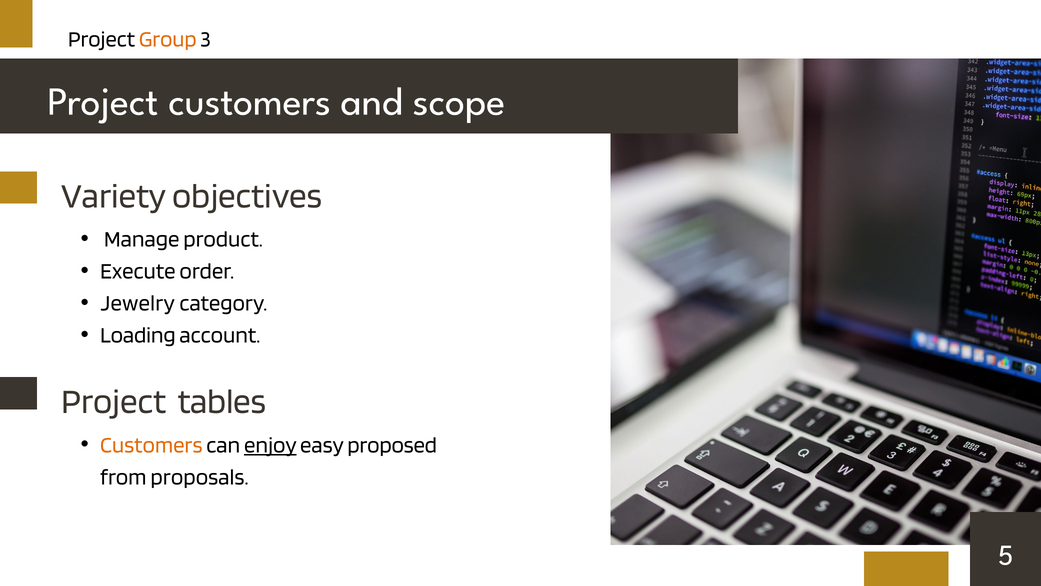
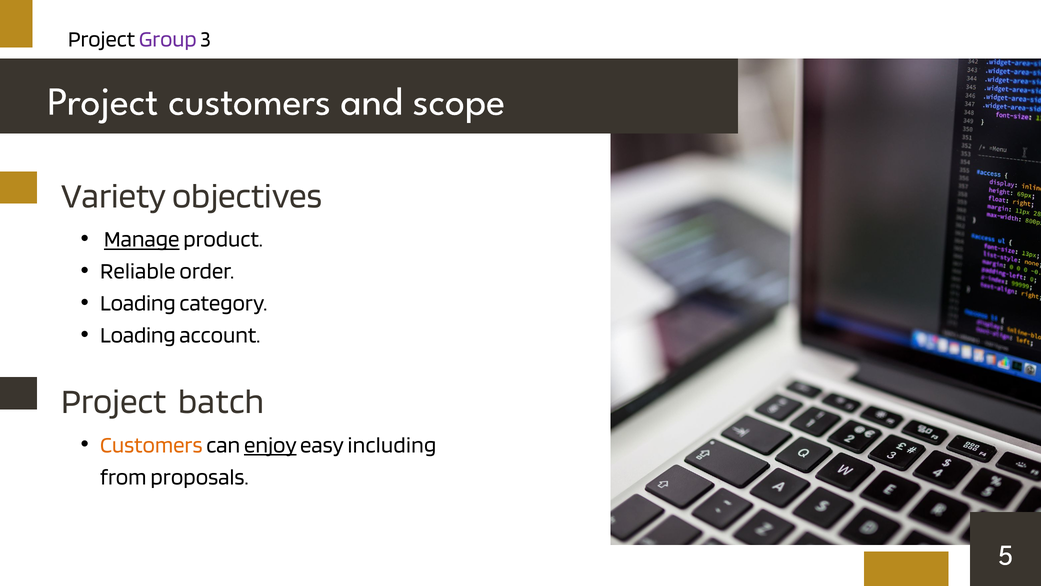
Group colour: orange -> purple (168, 40)
Manage underline: none -> present (142, 239)
Execute: Execute -> Reliable (138, 271)
Jewelry: Jewelry -> Loading (138, 303)
tables: tables -> batch (221, 401)
proposed: proposed -> including (392, 445)
